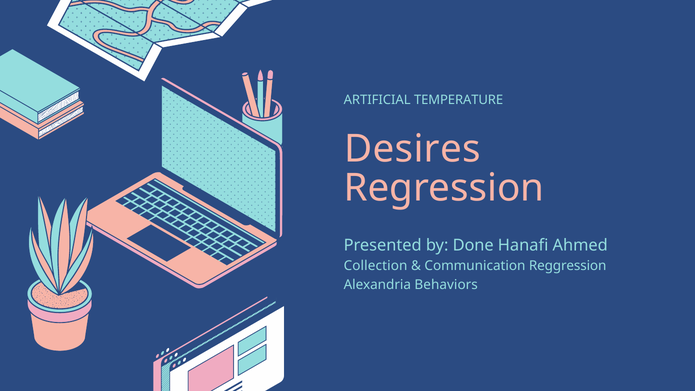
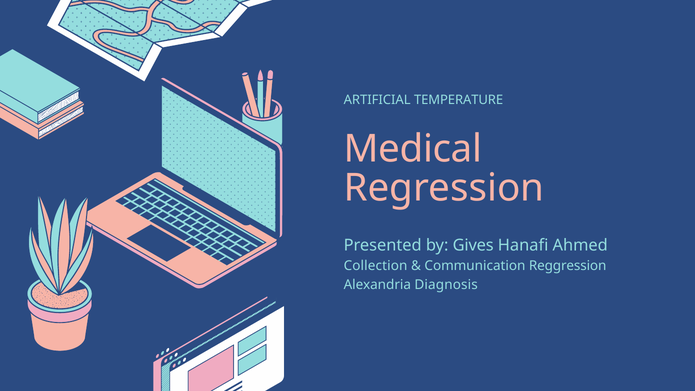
Desires: Desires -> Medical (413, 149)
Done: Done -> Gives (473, 245)
Behaviors: Behaviors -> Diagnosis (446, 285)
